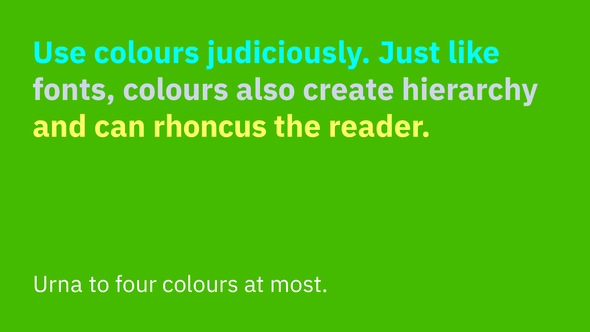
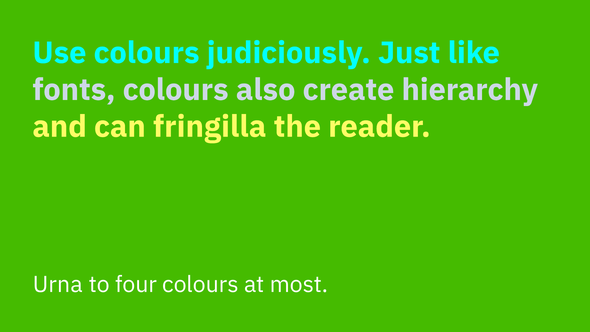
rhoncus: rhoncus -> fringilla (210, 127)
